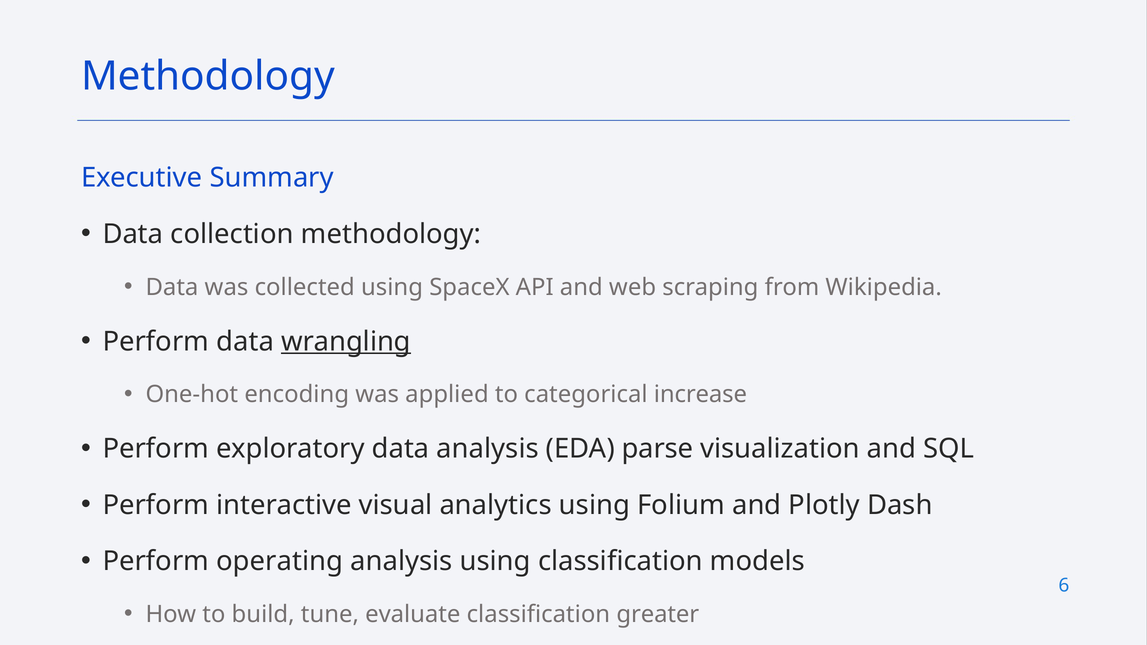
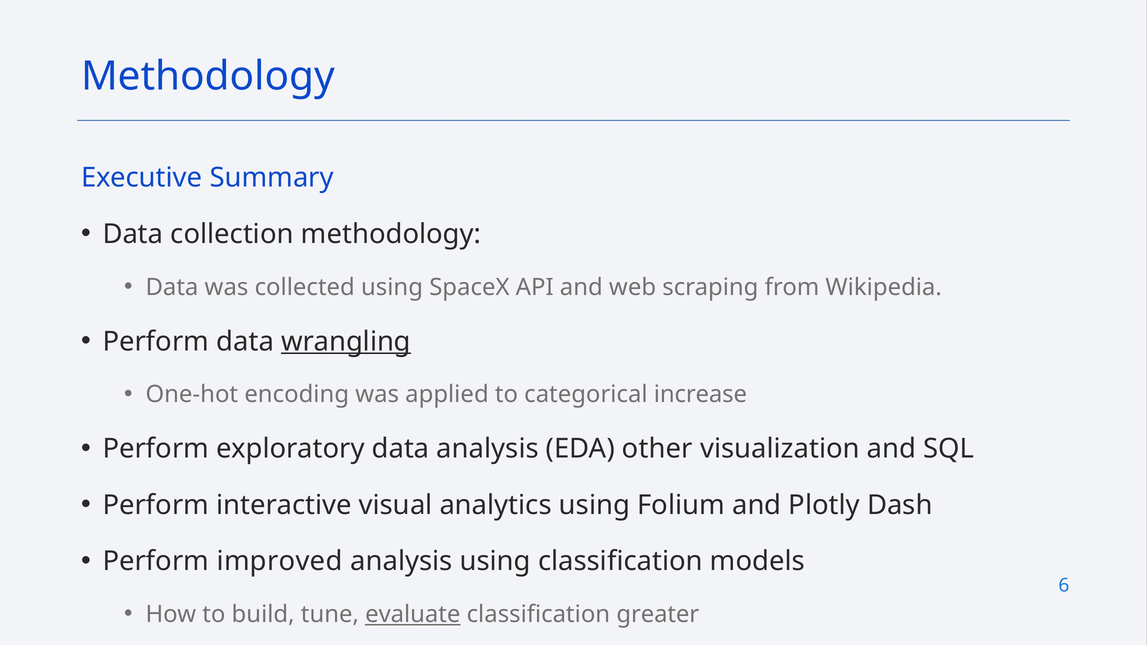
parse: parse -> other (657, 449)
operating: operating -> improved (280, 562)
evaluate underline: none -> present (413, 615)
